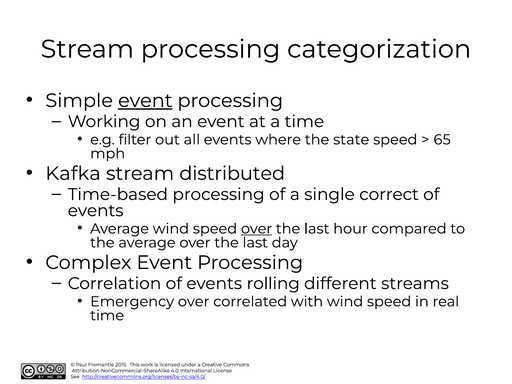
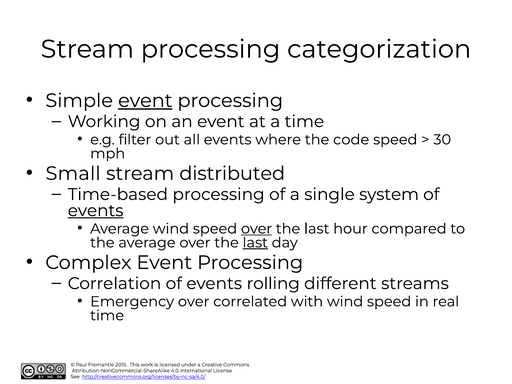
state: state -> code (351, 140)
65: 65 -> 30 (442, 140)
Kafka: Kafka -> Small (73, 173)
correct: correct -> system (389, 194)
events underline: none -> present (96, 211)
last underline: none -> present (255, 243)
